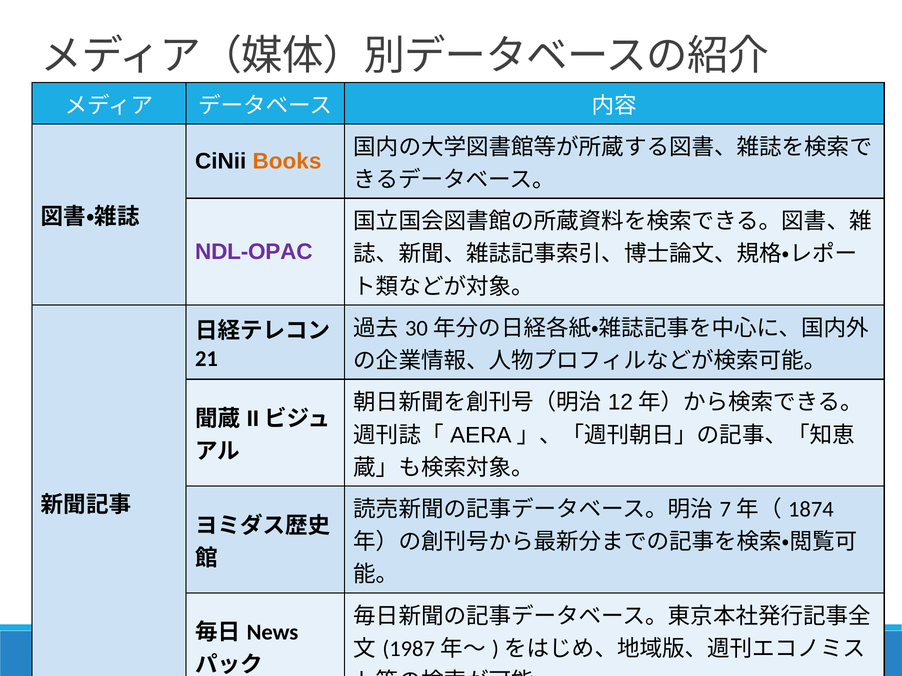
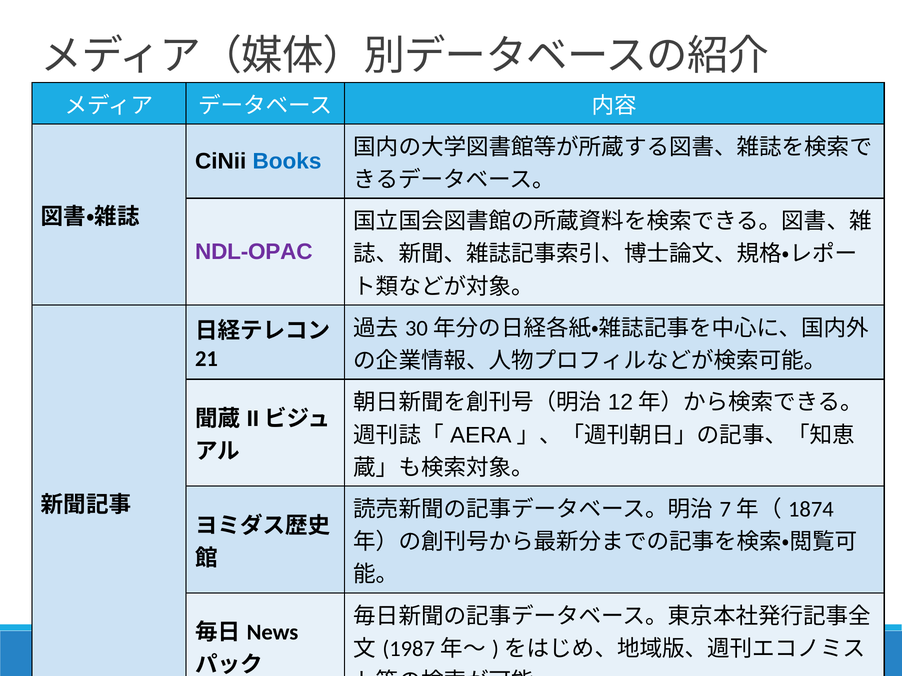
Books colour: orange -> blue (287, 162)
